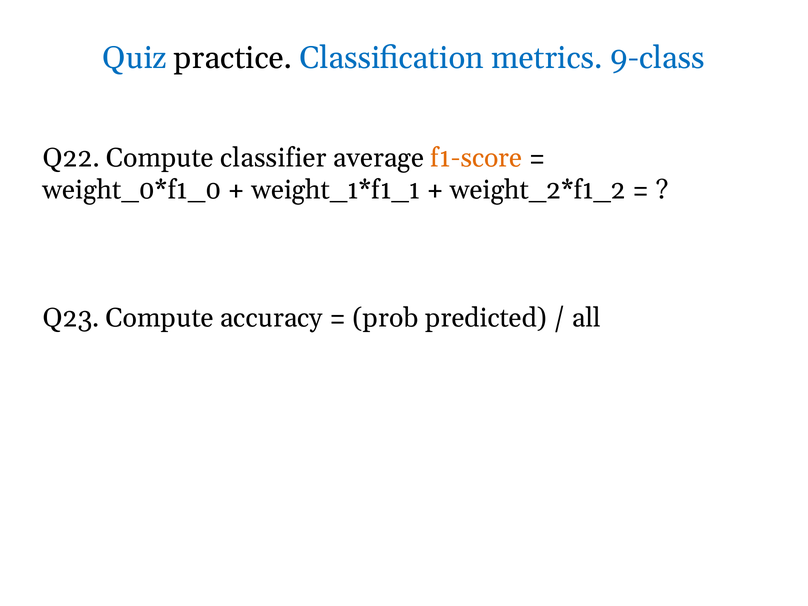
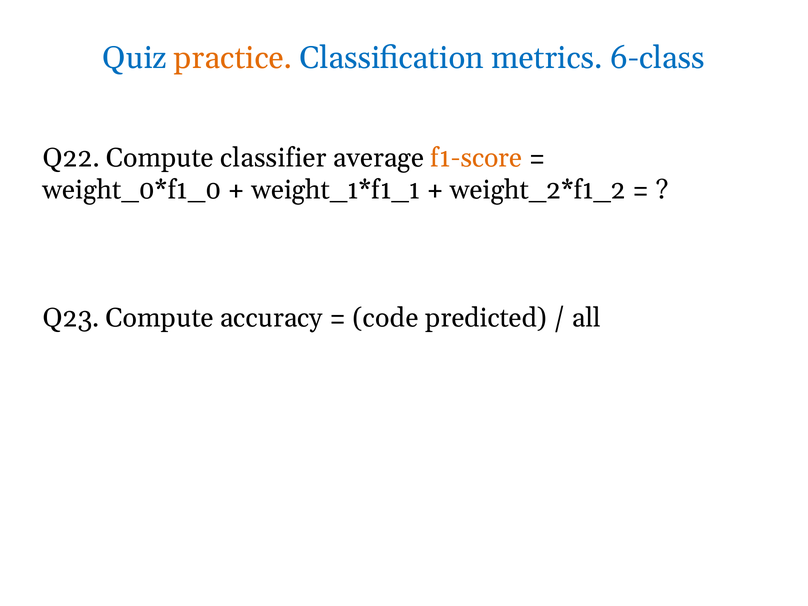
practice colour: black -> orange (233, 58)
9-class: 9-class -> 6-class (658, 58)
prob: prob -> code (386, 318)
